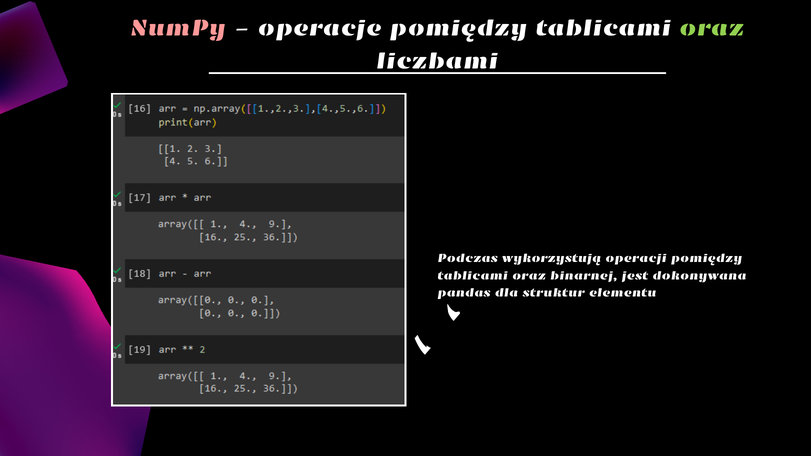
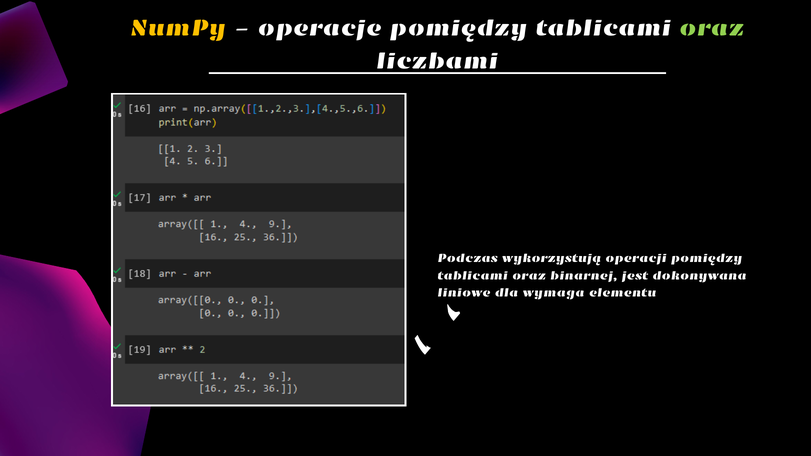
NumPy colour: pink -> yellow (178, 28)
pandas: pandas -> liniowe (464, 293)
struktur: struktur -> wymaga (554, 293)
